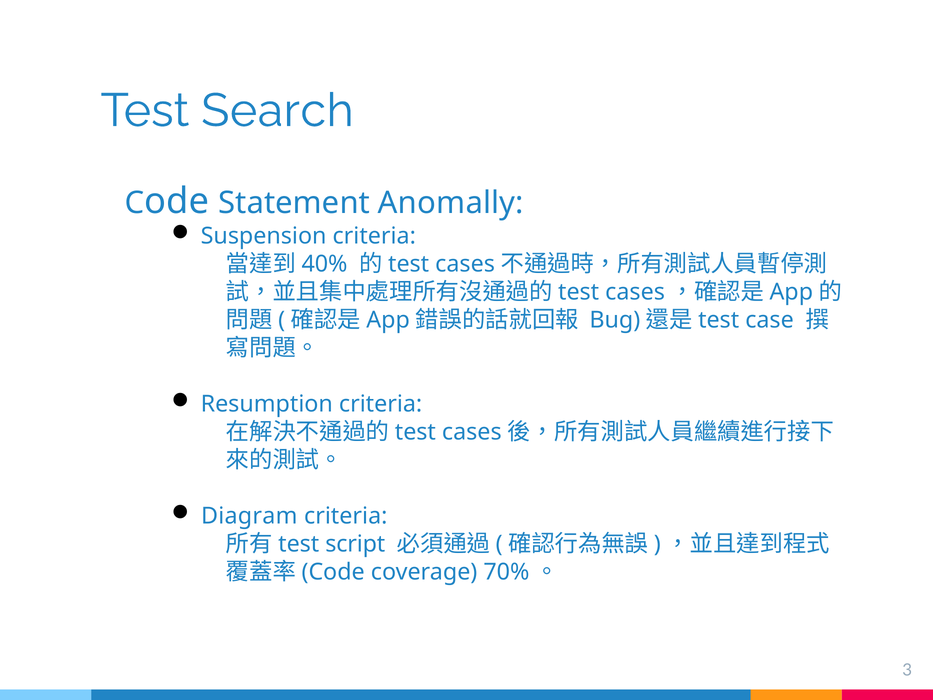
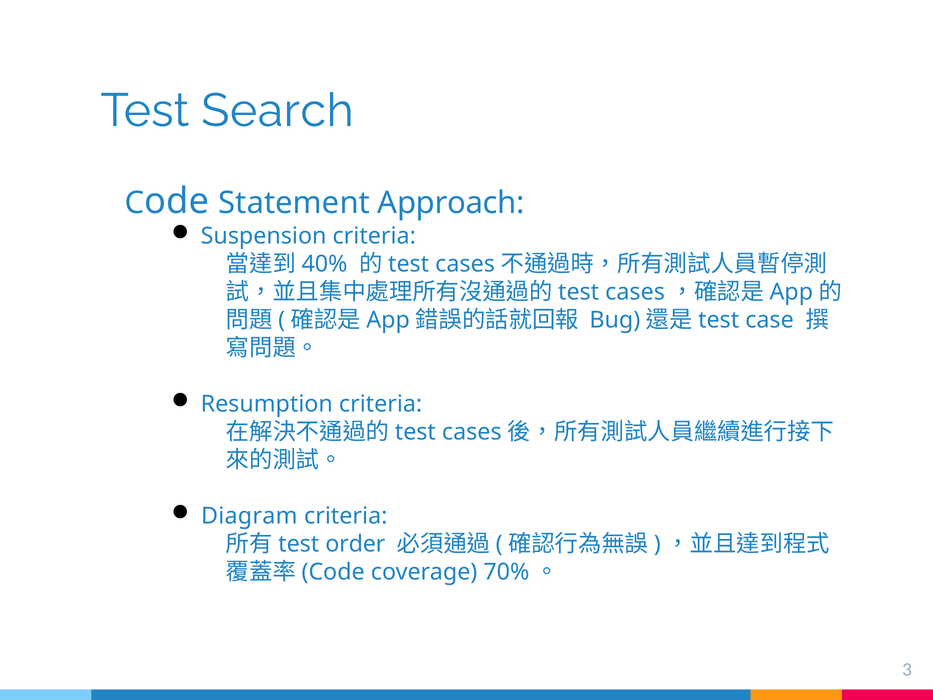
Anomally: Anomally -> Approach (451, 203)
script: script -> order (355, 544)
